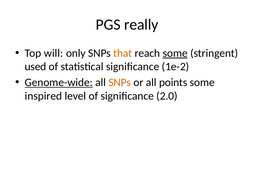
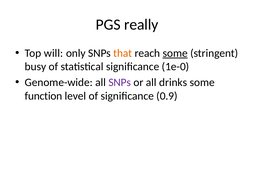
used: used -> busy (35, 67)
1e-2: 1e-2 -> 1e-0 (175, 67)
Genome-wide underline: present -> none (59, 83)
SNPs colour: orange -> purple (120, 83)
points: points -> drinks (173, 83)
inspired: inspired -> function (44, 96)
2.0: 2.0 -> 0.9 (167, 96)
